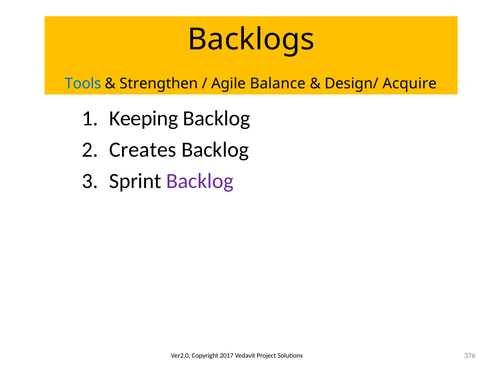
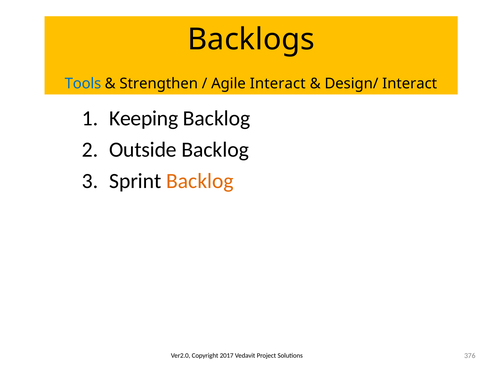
Agile Balance: Balance -> Interact (278, 83)
Design/ Acquire: Acquire -> Interact (410, 83)
Creates: Creates -> Outside (143, 149)
Backlog colour: purple -> orange (200, 181)
